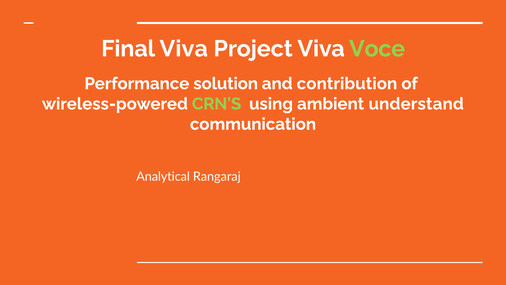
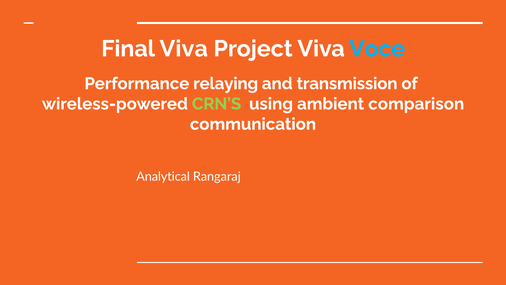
Voce colour: light green -> light blue (377, 49)
solution: solution -> relaying (226, 84)
contribution: contribution -> transmission (347, 84)
understand: understand -> comparison (416, 104)
